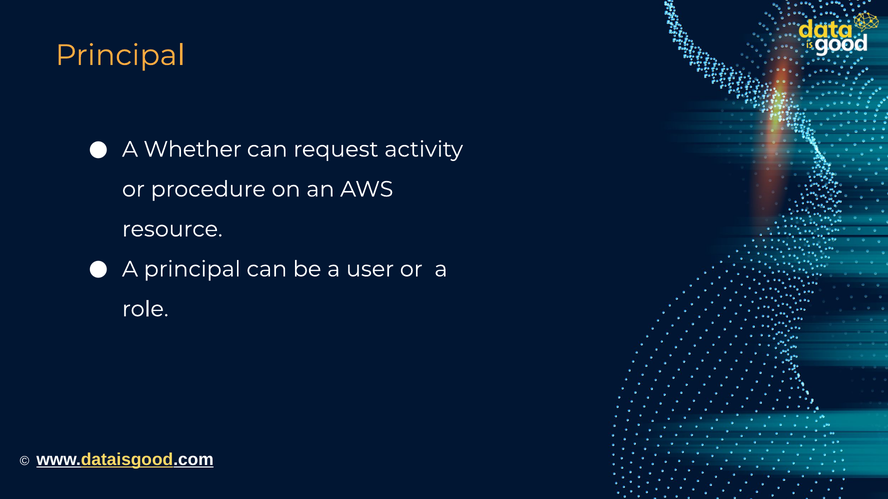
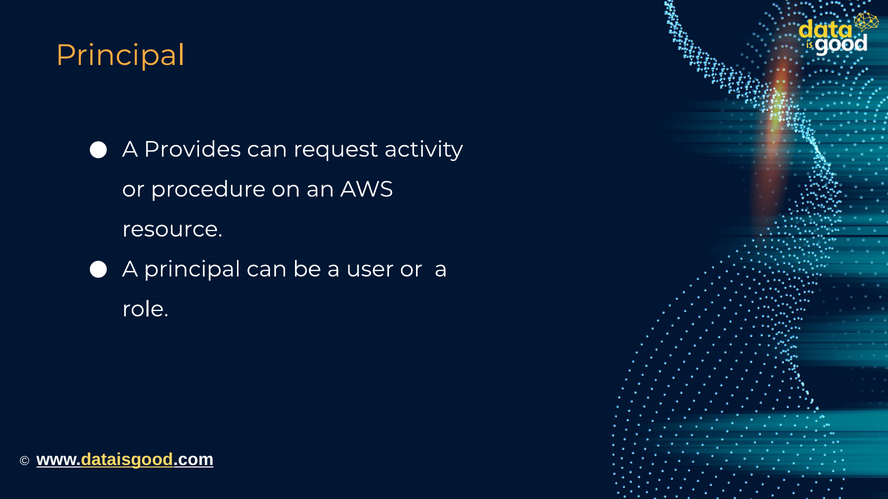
Whether: Whether -> Provides (192, 149)
